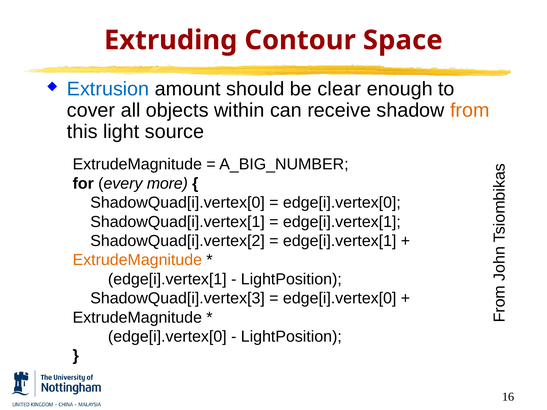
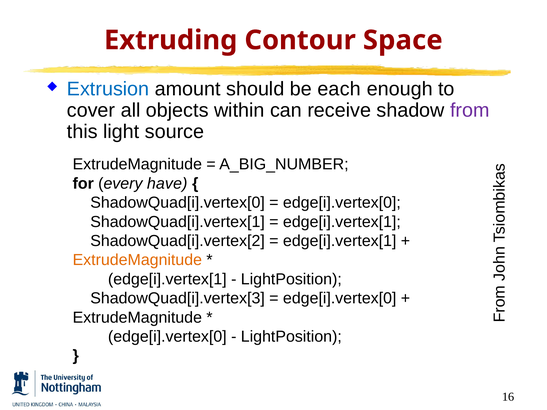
clear: clear -> each (339, 89)
from colour: orange -> purple (470, 110)
more: more -> have (167, 184)
